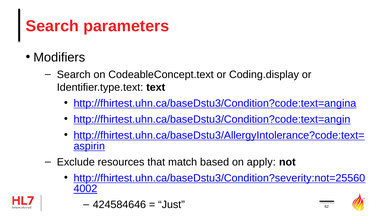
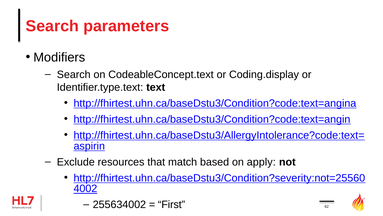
424584646: 424584646 -> 255634002 (119, 204)
Just: Just -> First (172, 204)
